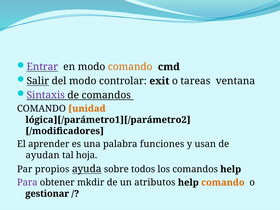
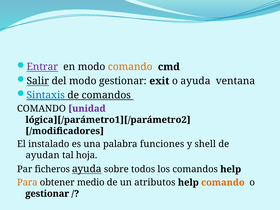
modo controlar: controlar -> gestionar (123, 81)
o tareas: tareas -> ayuda (195, 81)
Sintaxis colour: purple -> blue (46, 95)
unidad colour: orange -> purple (87, 109)
aprender: aprender -> instalado (49, 144)
usan: usan -> shell (205, 144)
propios: propios -> ficheros (52, 169)
Para colour: purple -> orange (27, 182)
mkdir: mkdir -> medio (91, 182)
